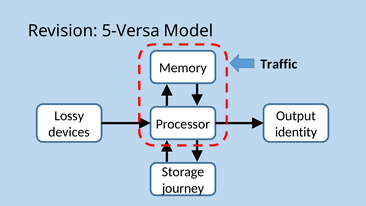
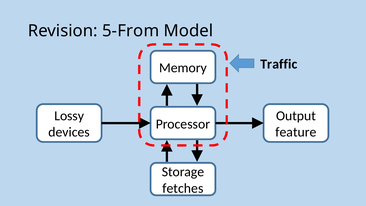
5-Versa: 5-Versa -> 5-From (131, 31)
identity: identity -> feature (296, 132)
journey: journey -> fetches (183, 188)
